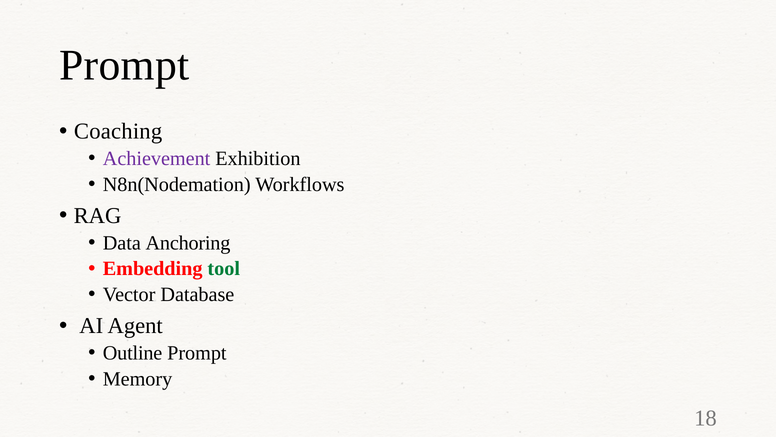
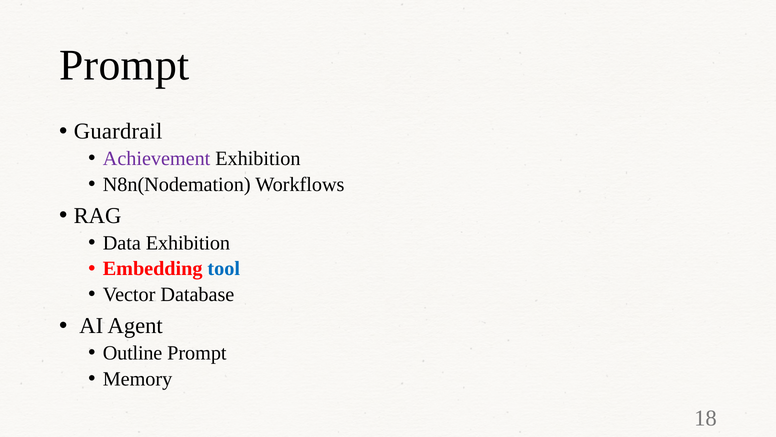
Coaching: Coaching -> Guardrail (118, 131)
Data Anchoring: Anchoring -> Exhibition (188, 243)
tool colour: green -> blue (224, 268)
